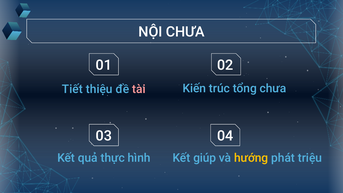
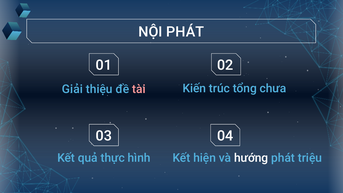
NỘI CHƯA: CHƯA -> PHÁT (185, 32)
Tiết: Tiết -> Giải (72, 89)
giúp: giúp -> hiện (205, 158)
hướng colour: yellow -> white (251, 158)
